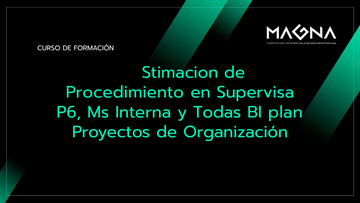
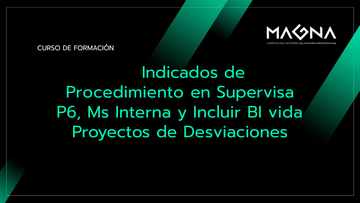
Stimacion: Stimacion -> Indicados (180, 72)
Todas: Todas -> Incluir (217, 112)
plan: plan -> vida (285, 112)
Organización: Organización -> Desviaciones (236, 132)
